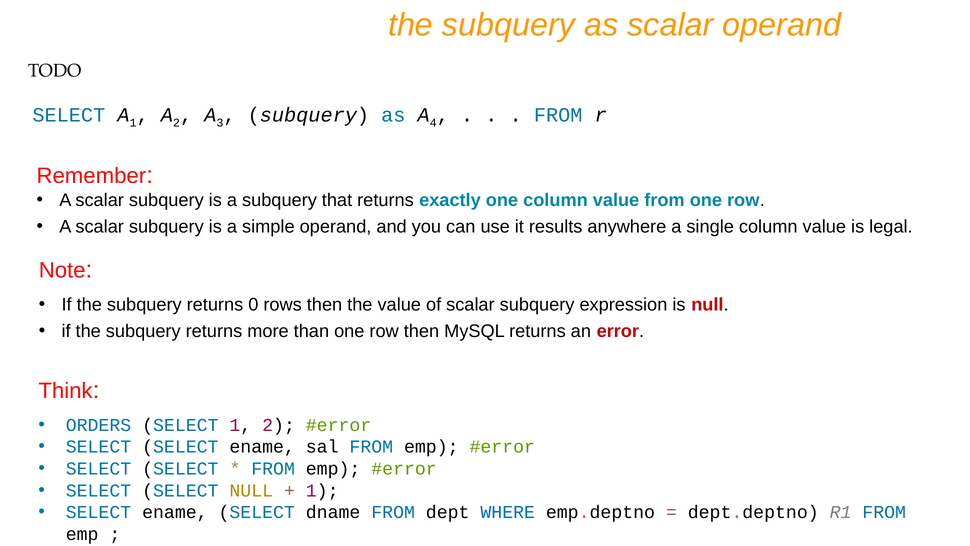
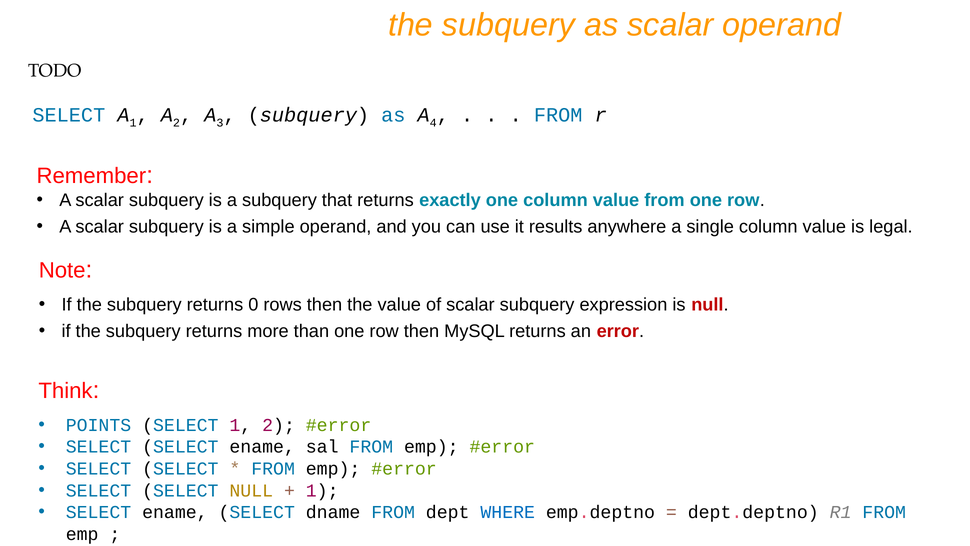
ORDERS: ORDERS -> POINTS (98, 425)
